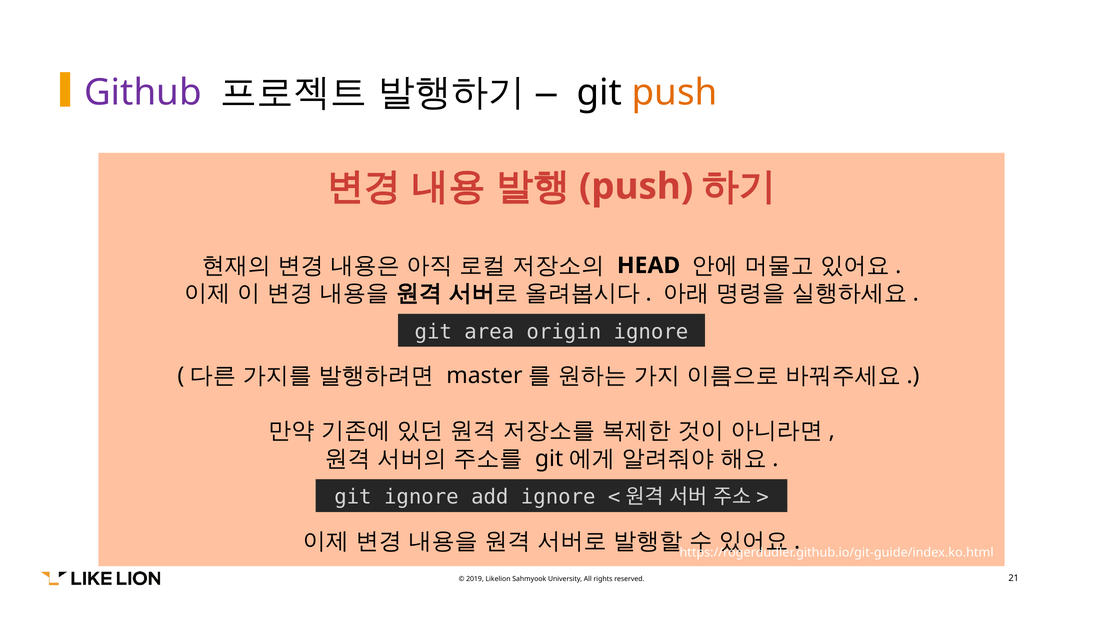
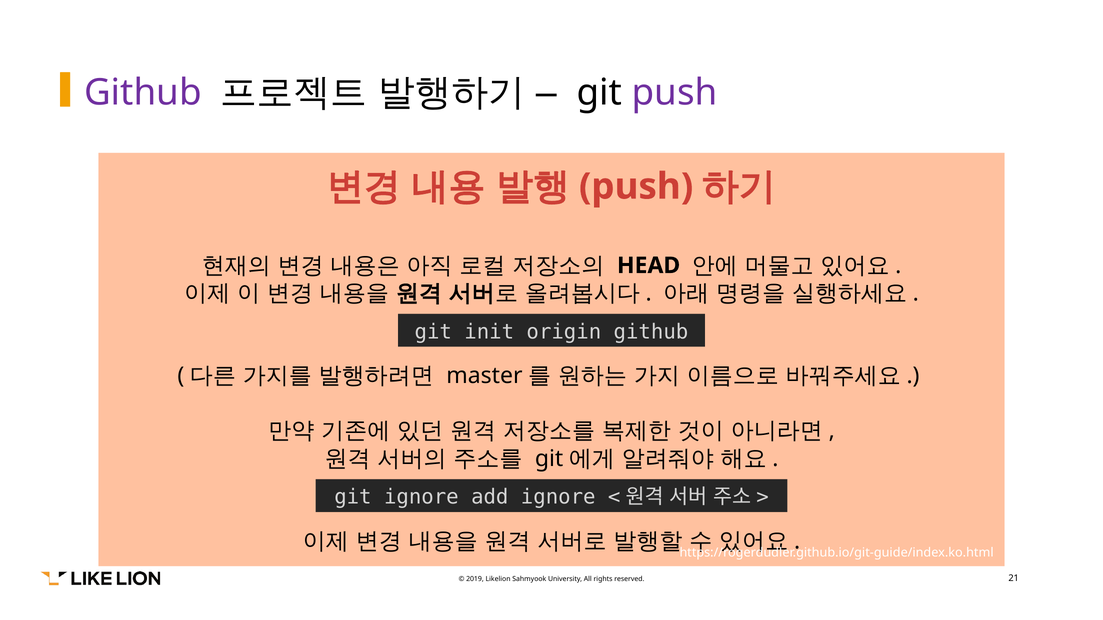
push colour: orange -> purple (675, 93)
area: area -> init (489, 332)
origin ignore: ignore -> github (651, 332)
